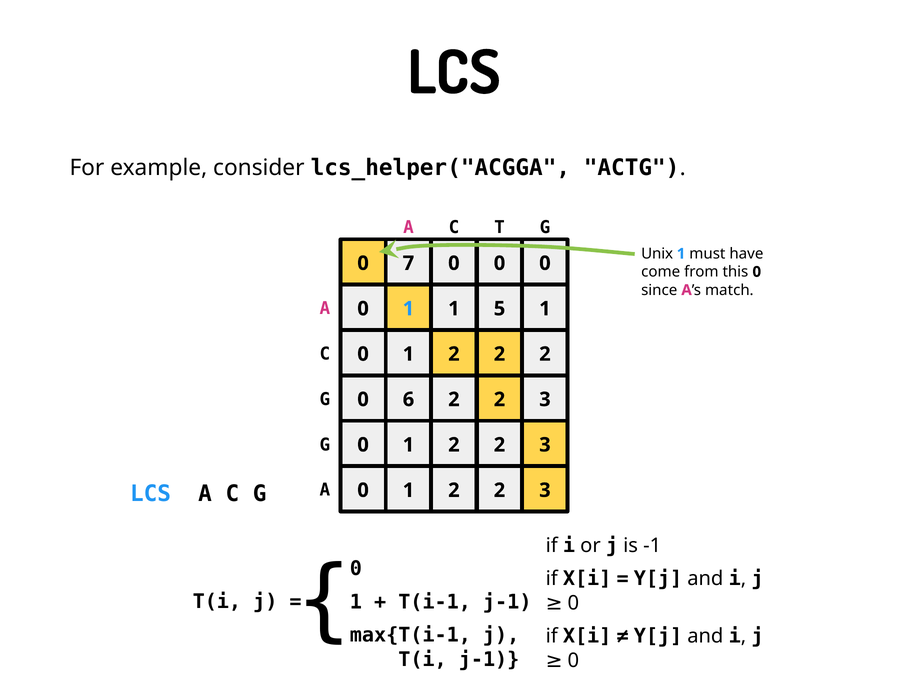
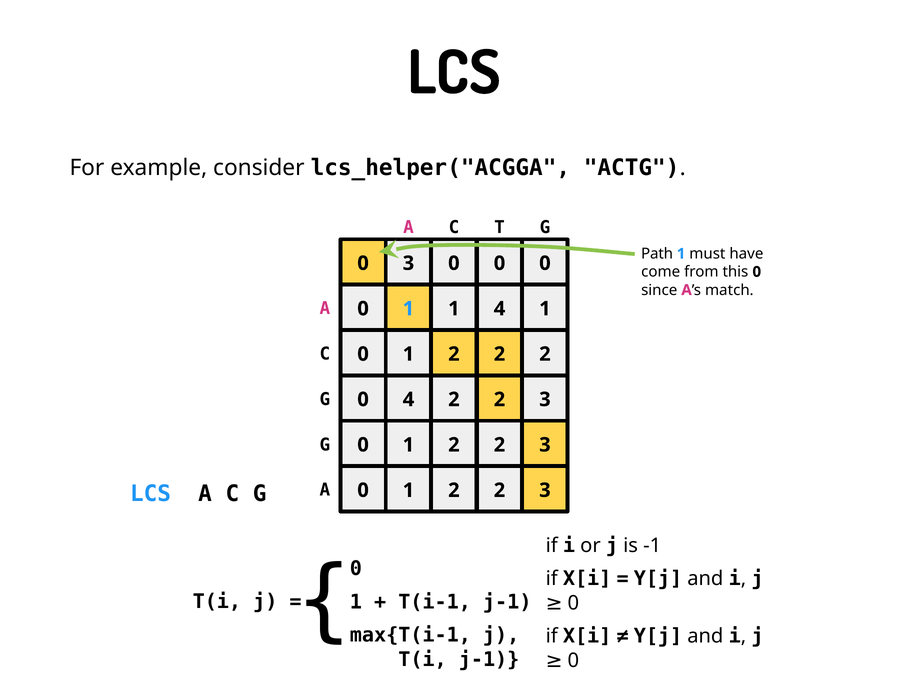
Unix: Unix -> Path (657, 254)
0 7: 7 -> 3 (408, 263)
1 5: 5 -> 4 (500, 309)
0 6: 6 -> 4 (408, 399)
